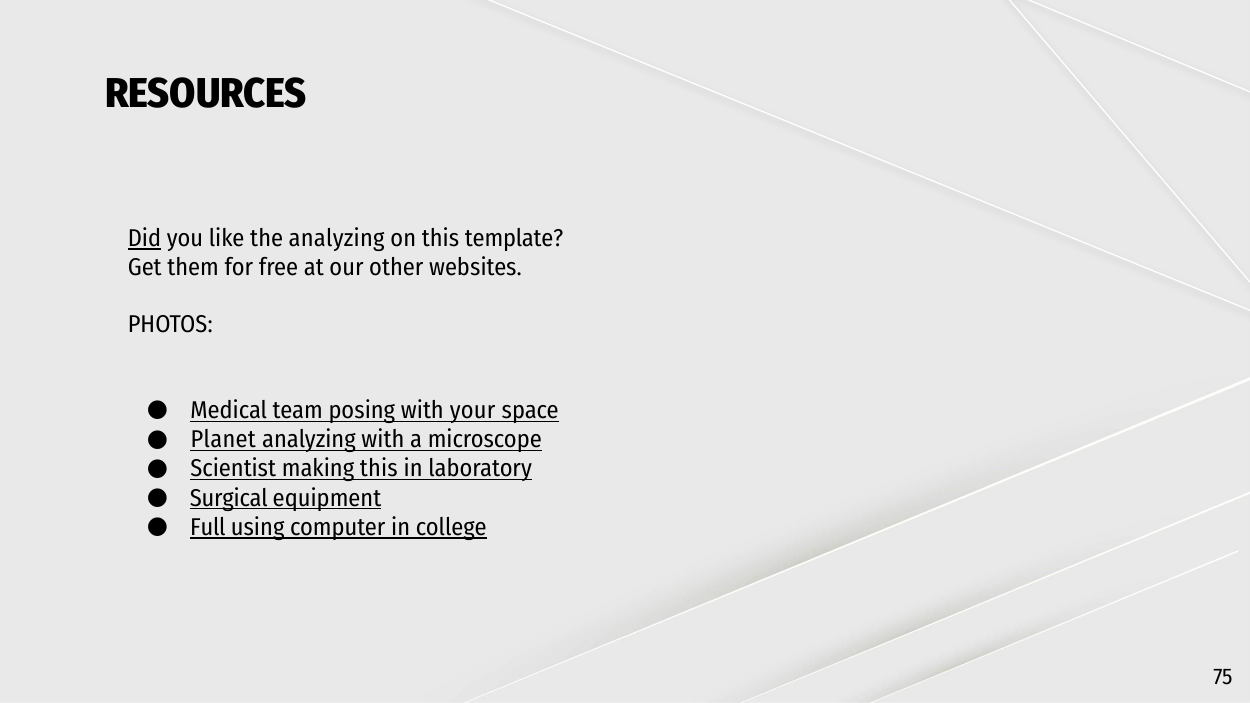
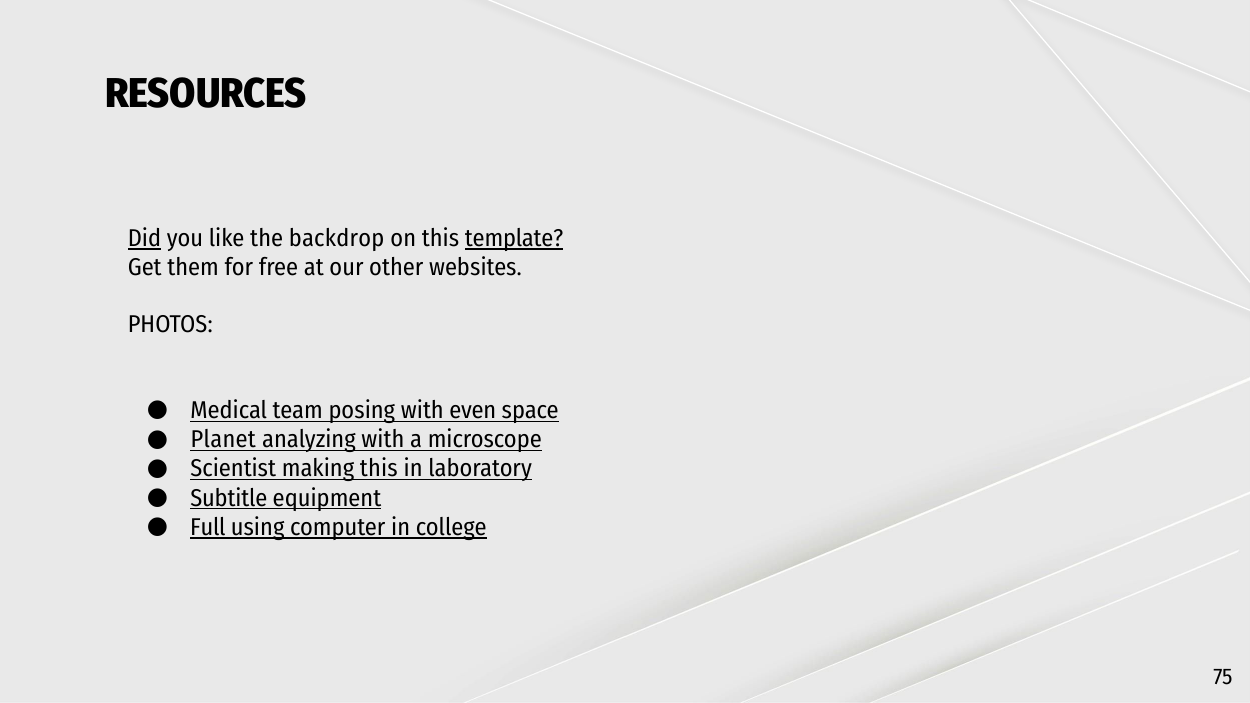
the analyzing: analyzing -> backdrop (337, 238)
template underline: none -> present (514, 238)
your: your -> even (473, 411)
Surgical: Surgical -> Subtitle (229, 498)
